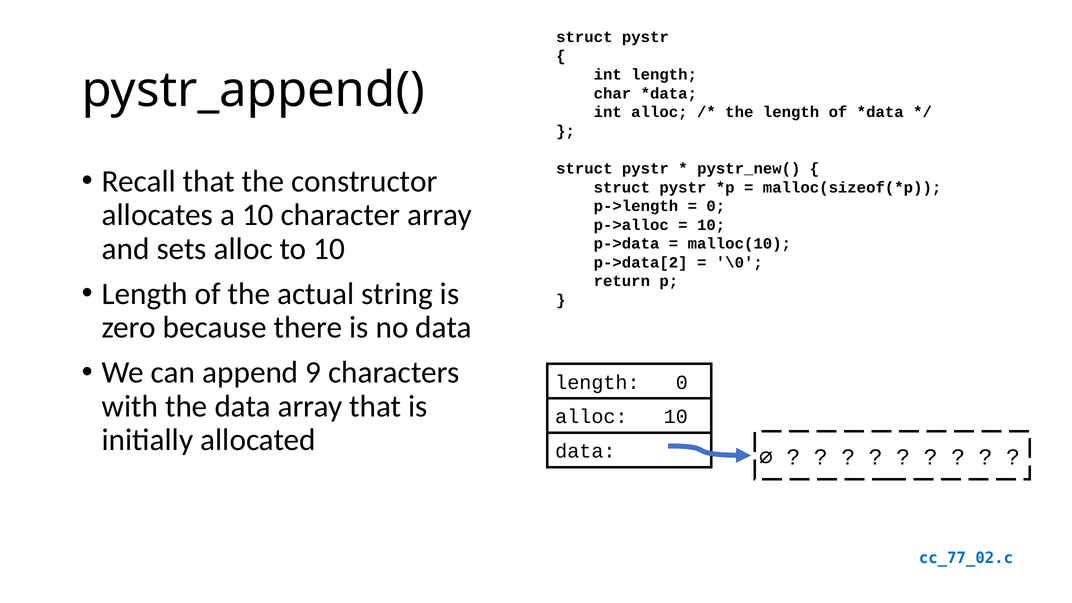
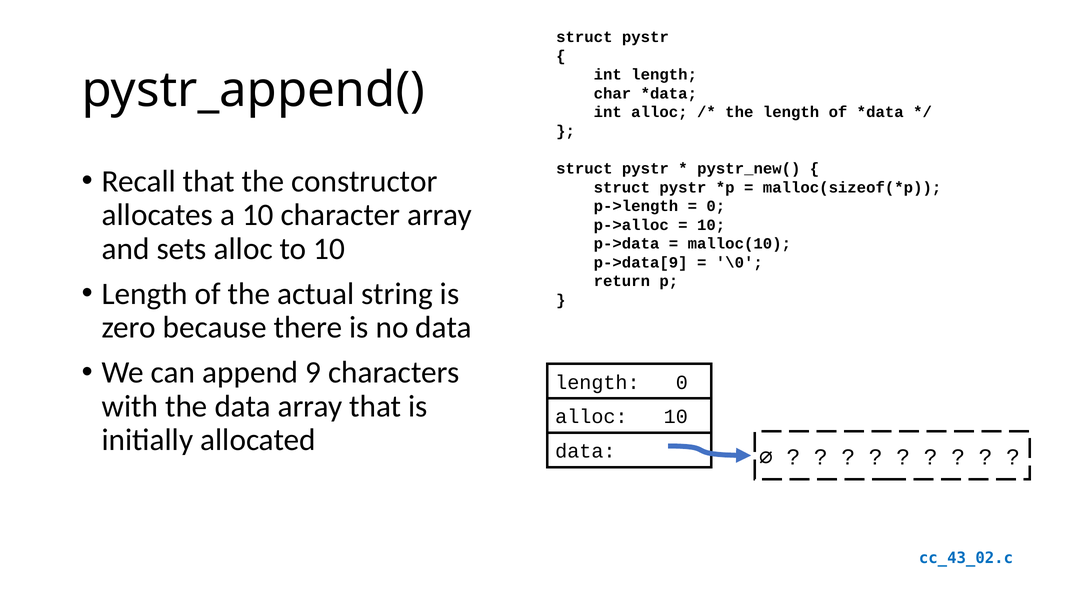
p->data[2: p->data[2 -> p->data[9 (641, 262)
cc_77_02.c: cc_77_02.c -> cc_43_02.c (966, 558)
